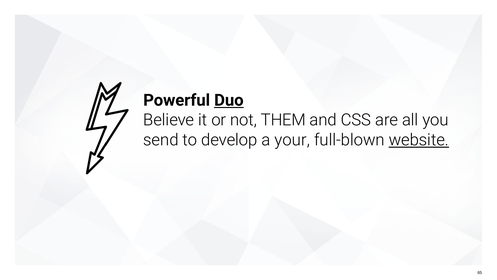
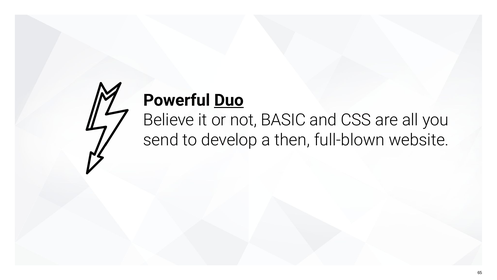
THEM: THEM -> BASIC (283, 120)
your: your -> then (292, 140)
website underline: present -> none (419, 140)
